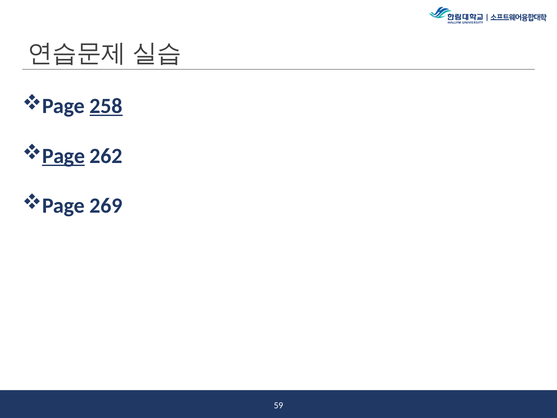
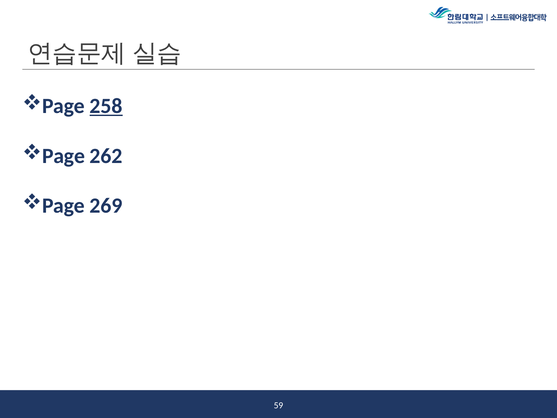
Page underline: present -> none (64, 156)
